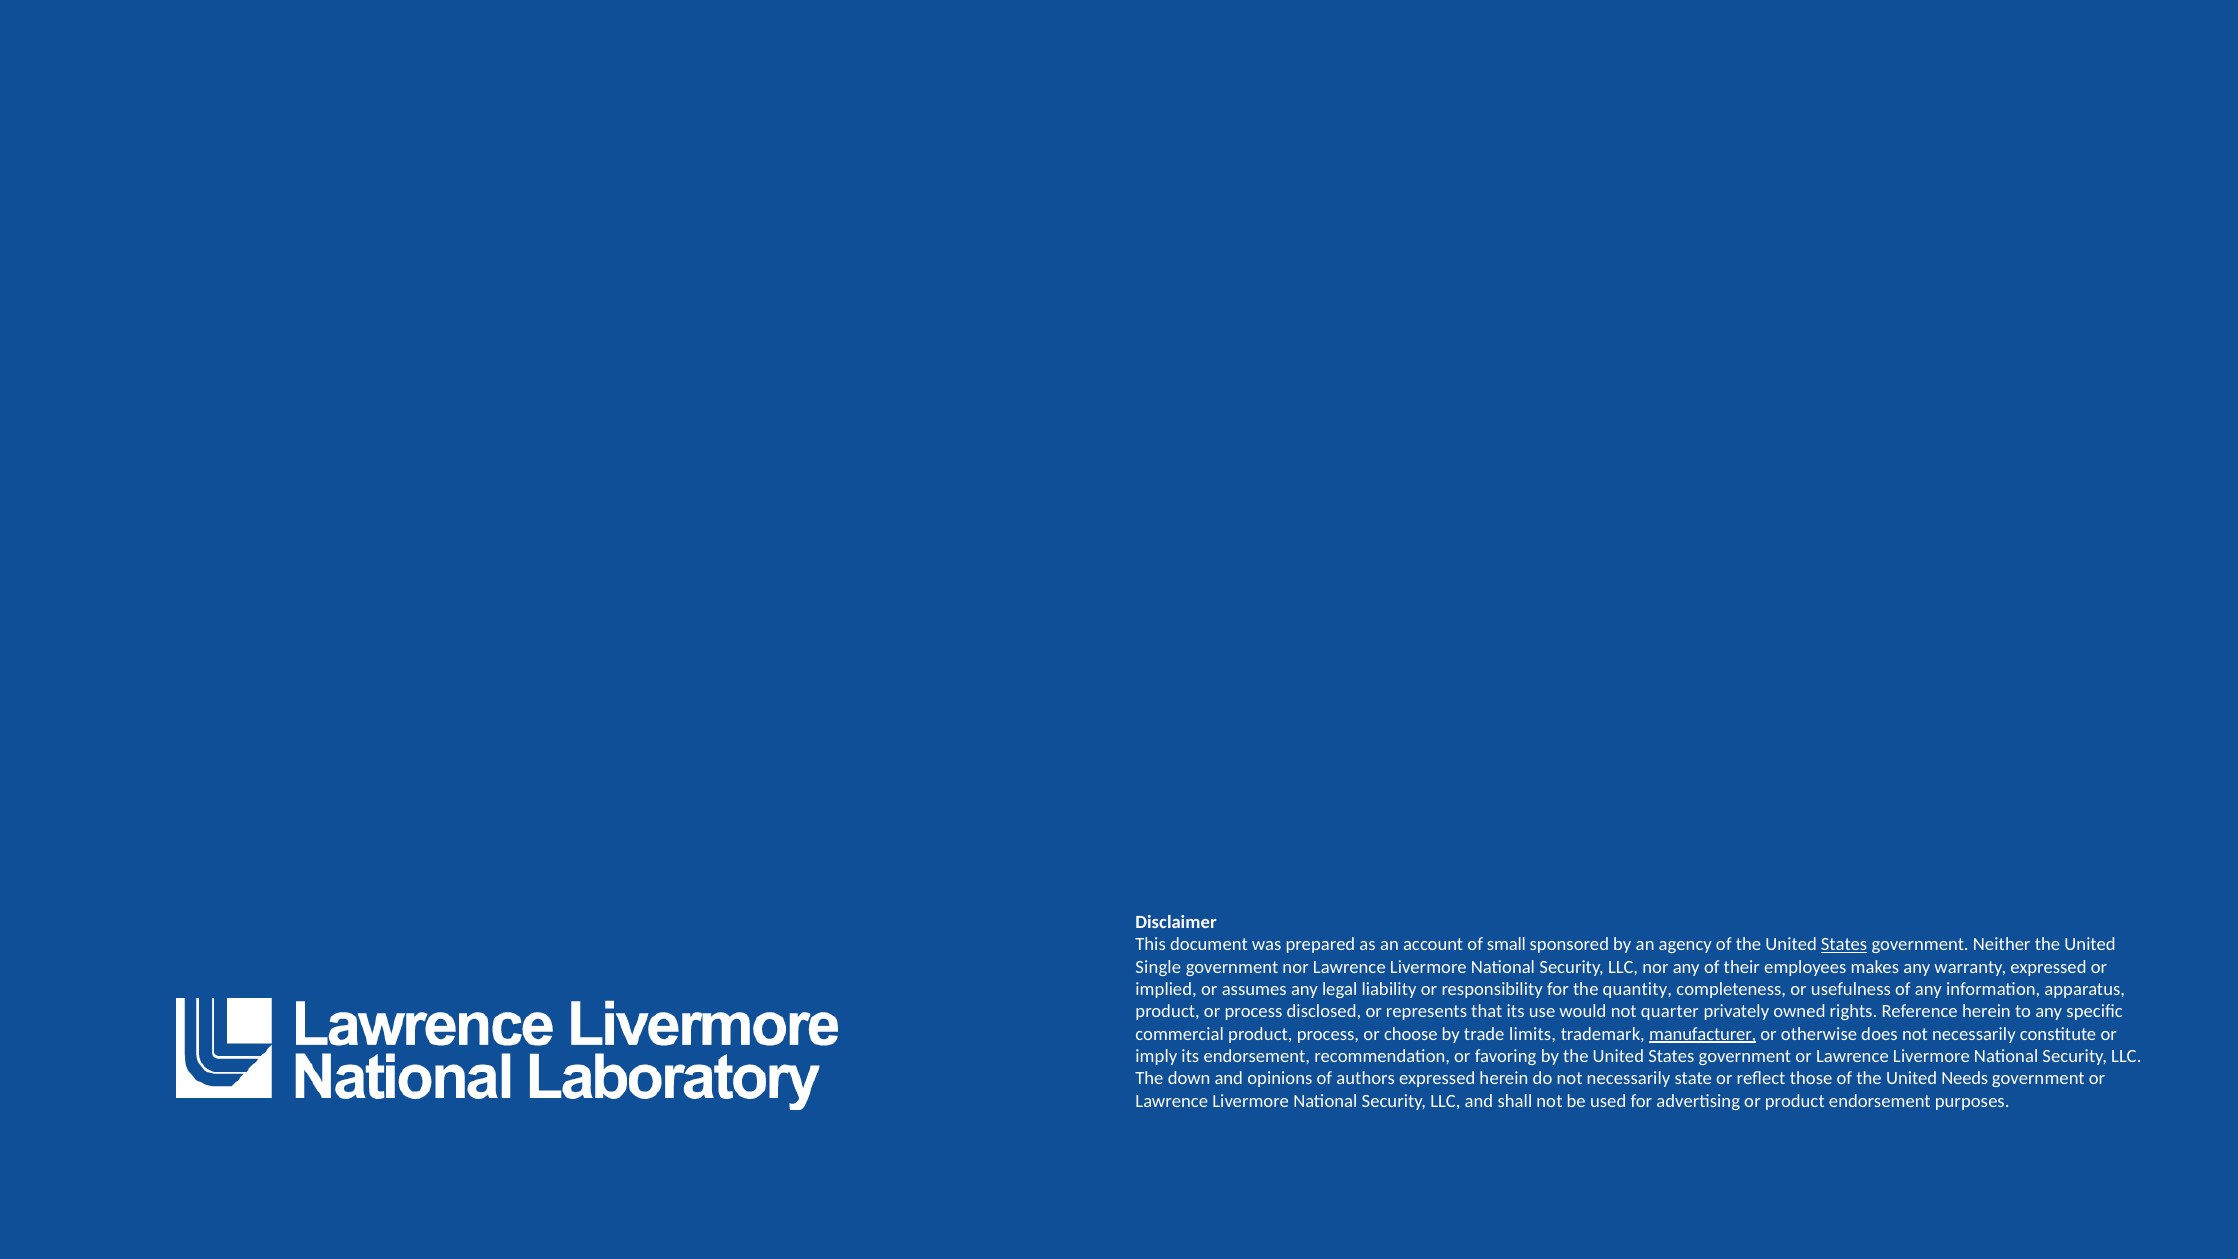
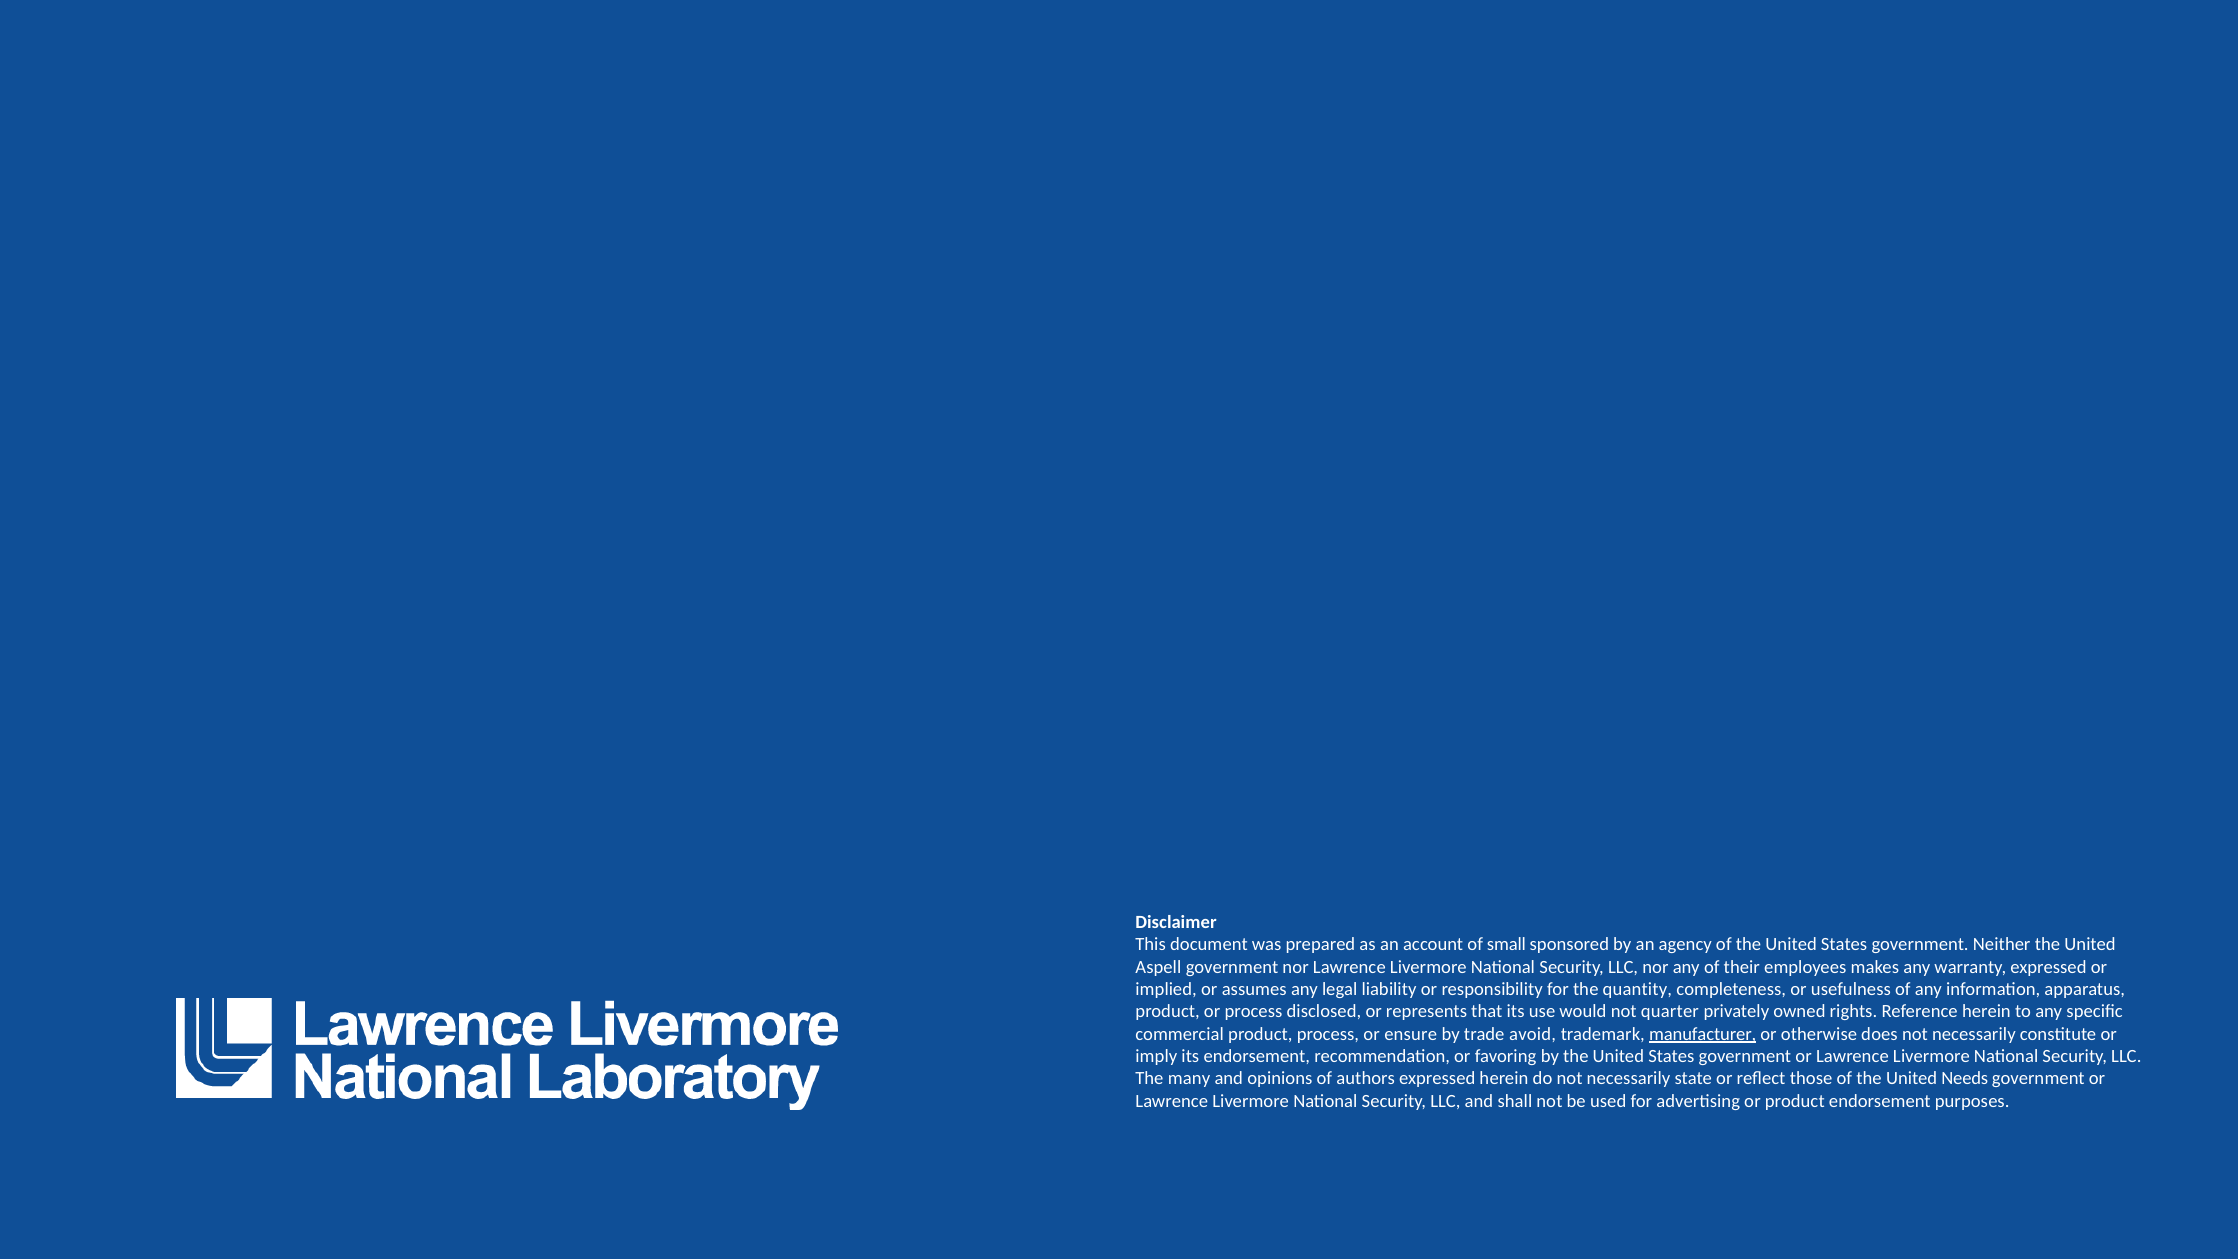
States underline: present -> none (1844, 945)
Single: Single -> Aspell (1158, 967)
choose: choose -> ensure (1411, 1034)
limits: limits -> avoid (1533, 1034)
down: down -> many (1189, 1079)
